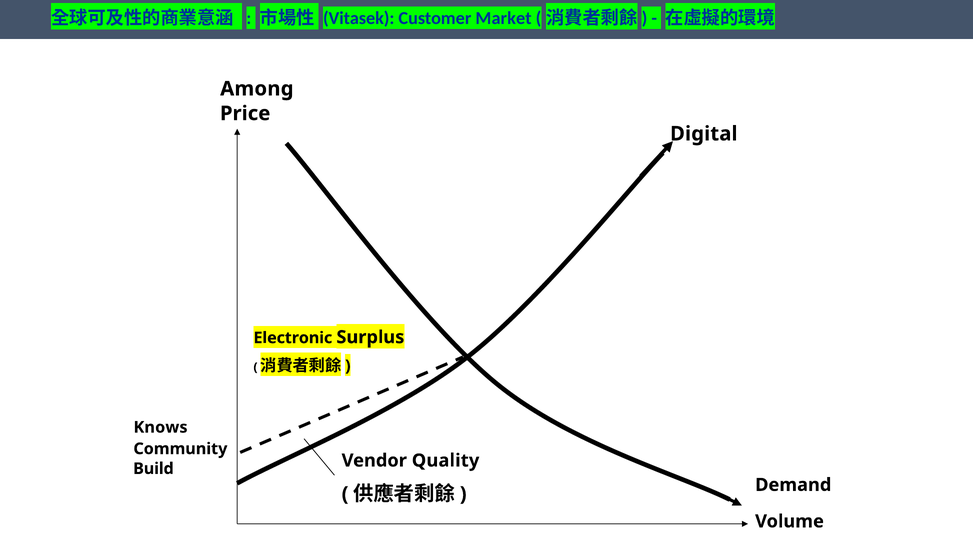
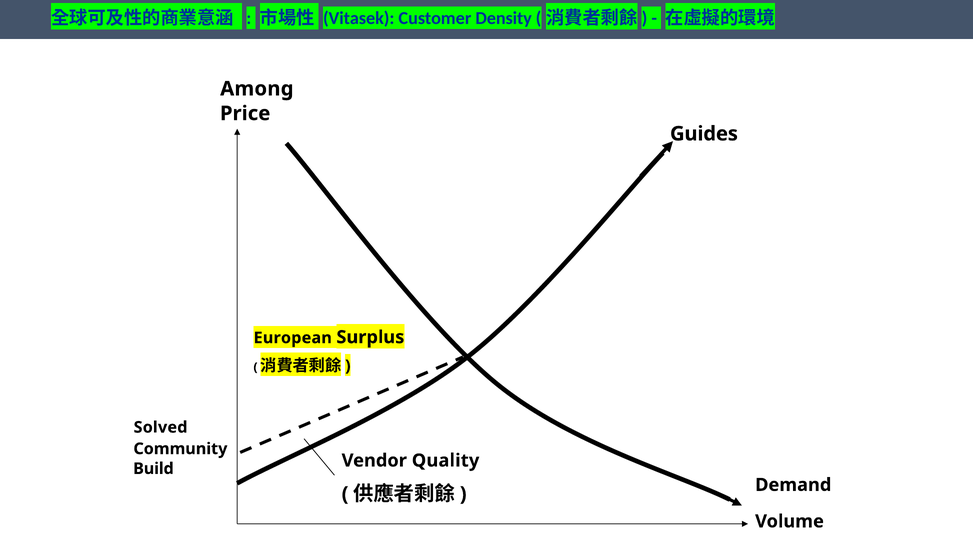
Market: Market -> Density (504, 18)
Digital: Digital -> Guides (704, 134)
Electronic: Electronic -> European (293, 338)
Knows: Knows -> Solved (161, 428)
